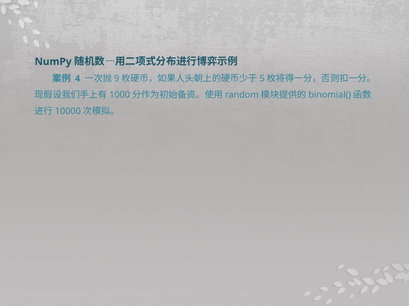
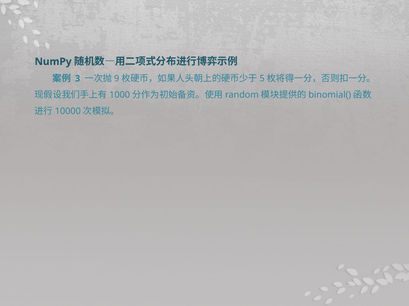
4: 4 -> 3 (78, 79)
